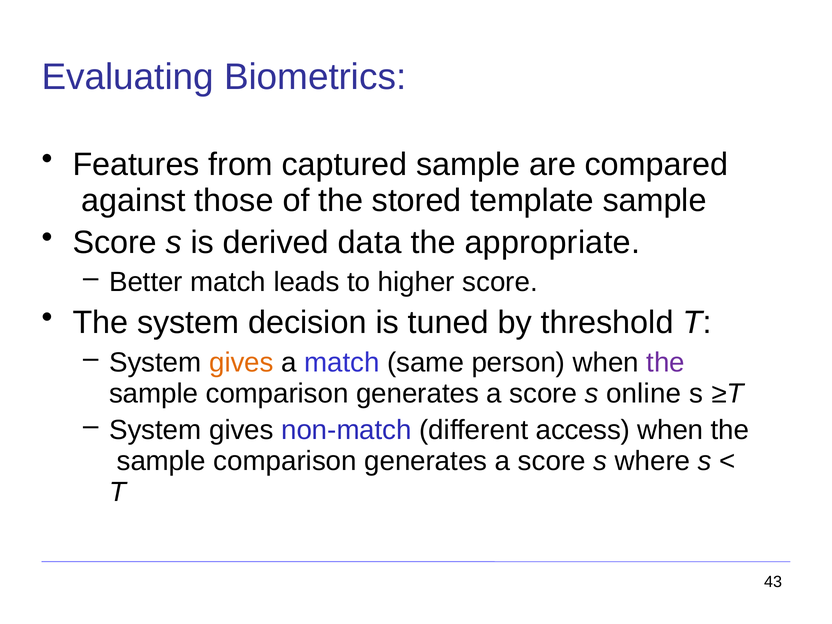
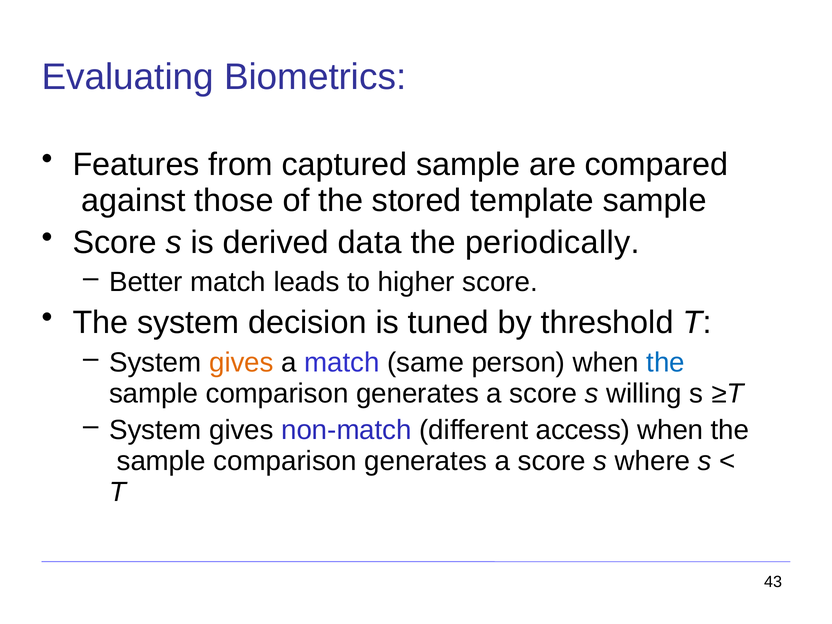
appropriate: appropriate -> periodically (552, 243)
the colour: purple -> blue (666, 363)
online: online -> willing (644, 394)
